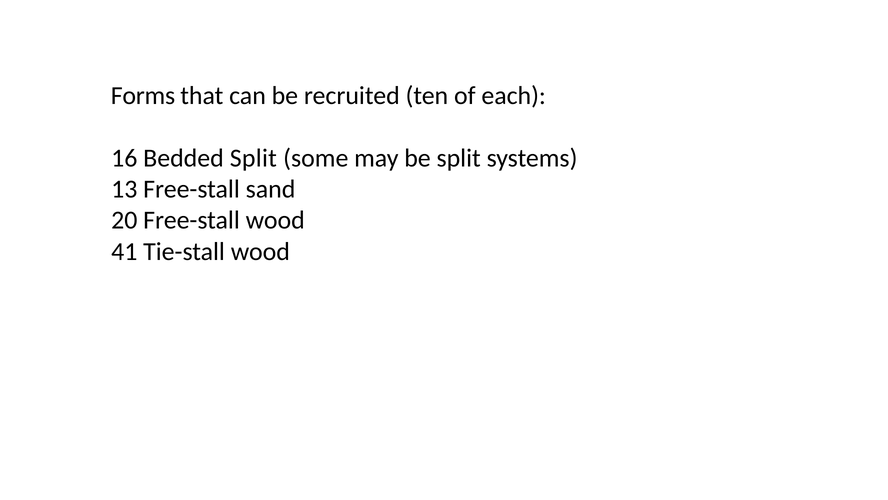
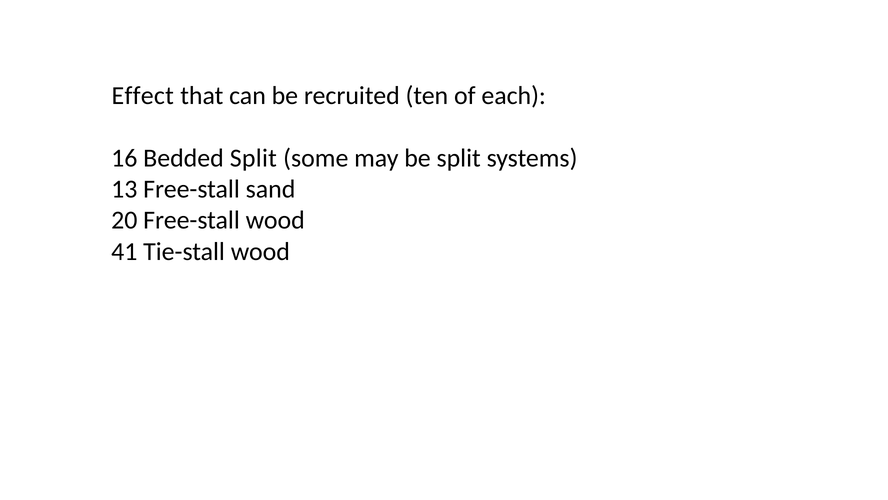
Forms: Forms -> Effect (143, 96)
